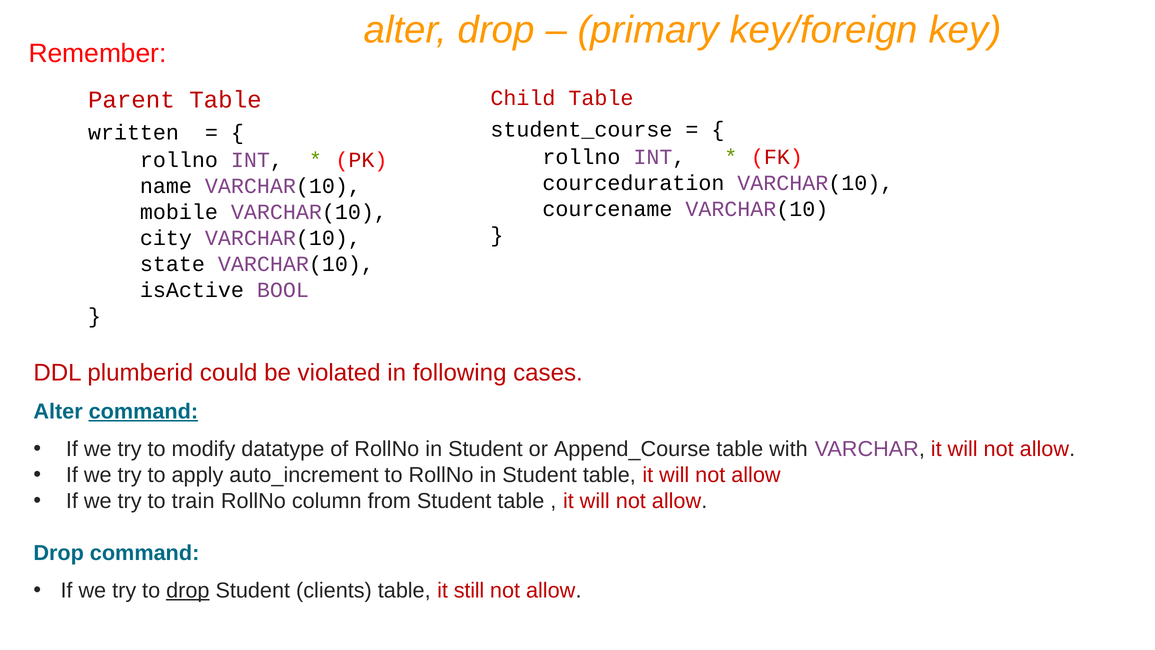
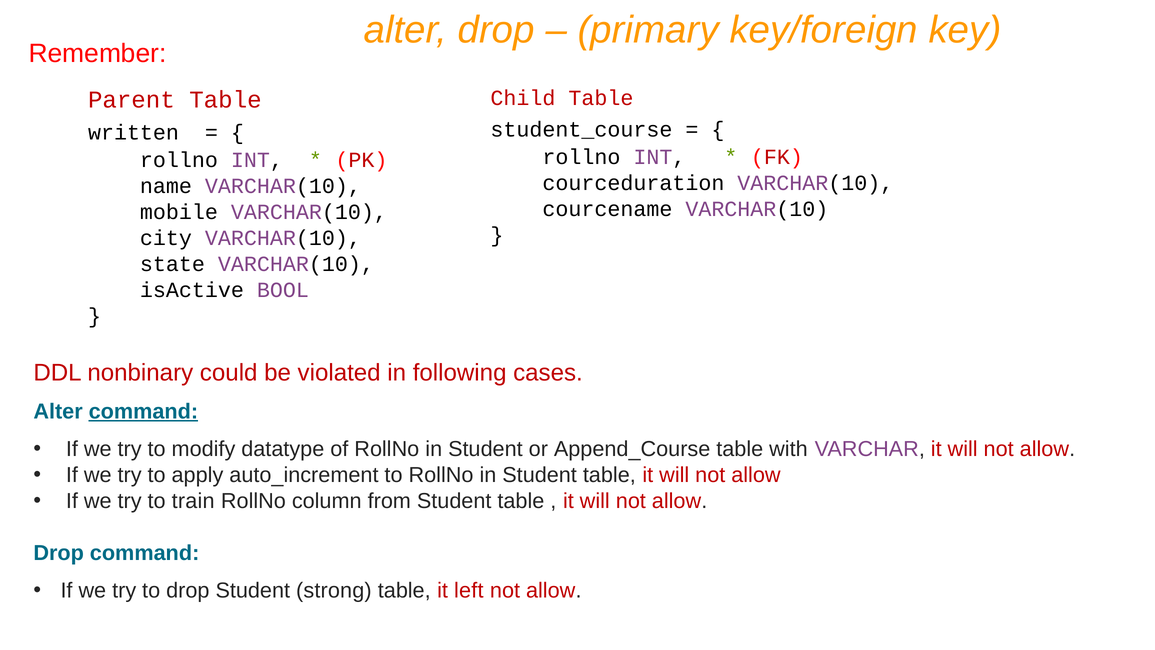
plumberid: plumberid -> nonbinary (140, 373)
drop underline: present -> none (188, 590)
clients: clients -> strong (334, 590)
still: still -> left (469, 590)
